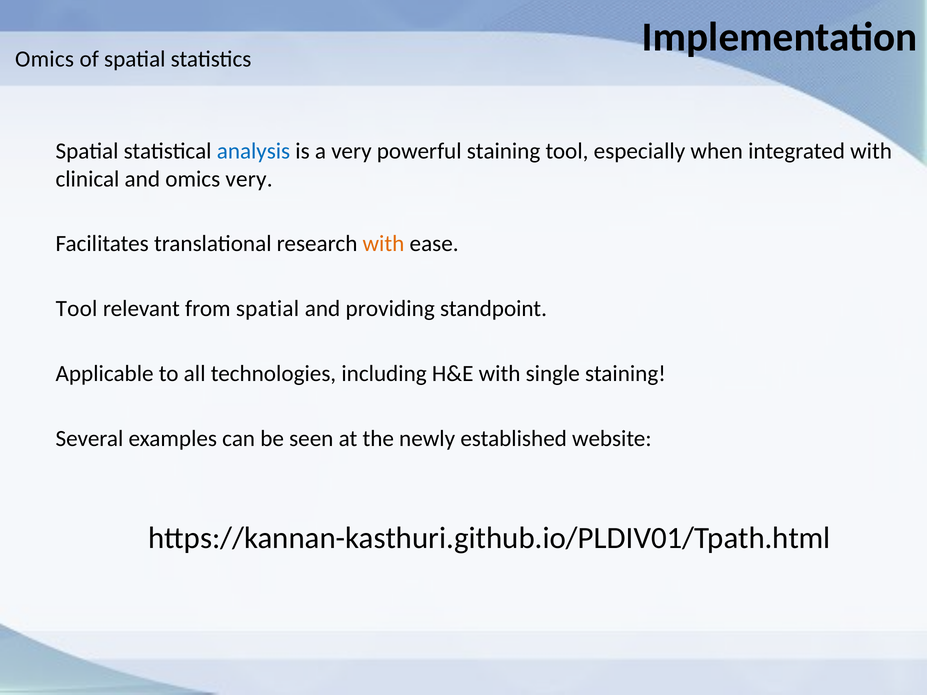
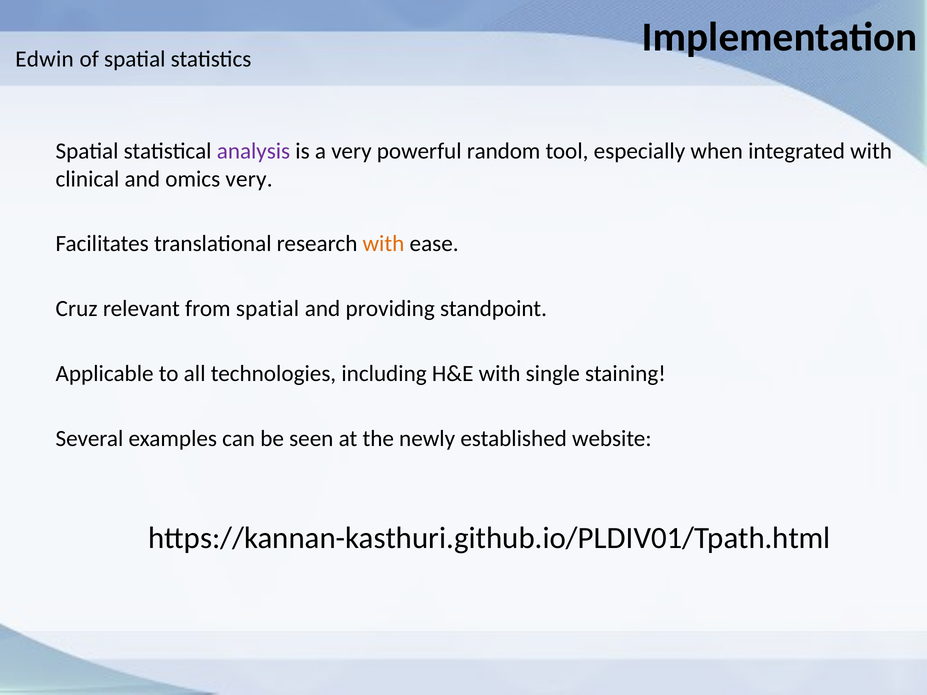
Omics: Omics -> Edwin (45, 59)
analysis colour: blue -> purple (253, 151)
powerful staining: staining -> random (504, 151)
Tool: Tool -> Cruz (77, 309)
